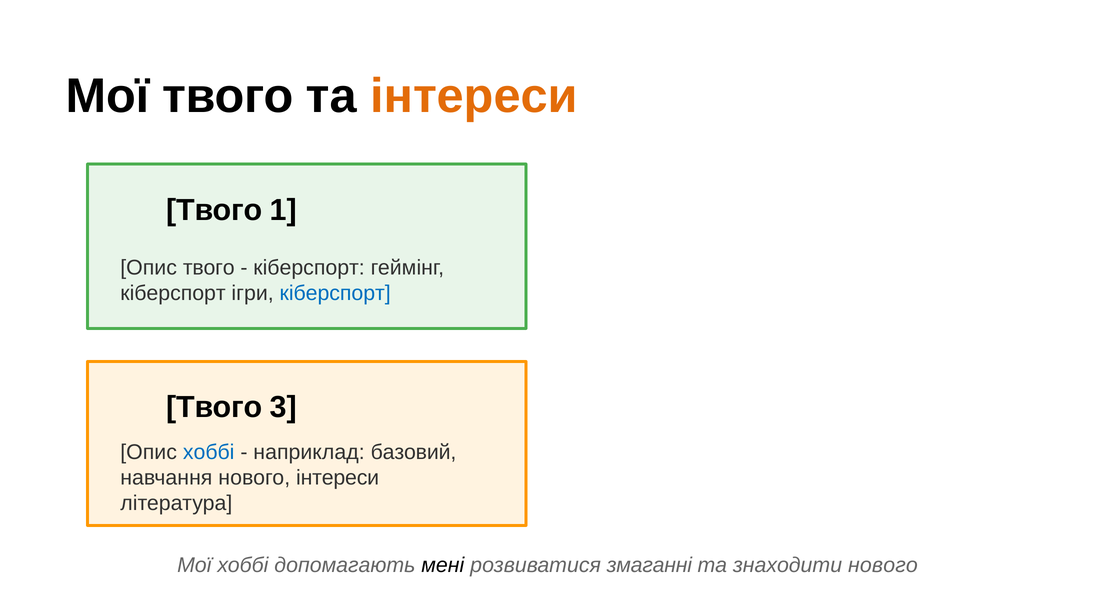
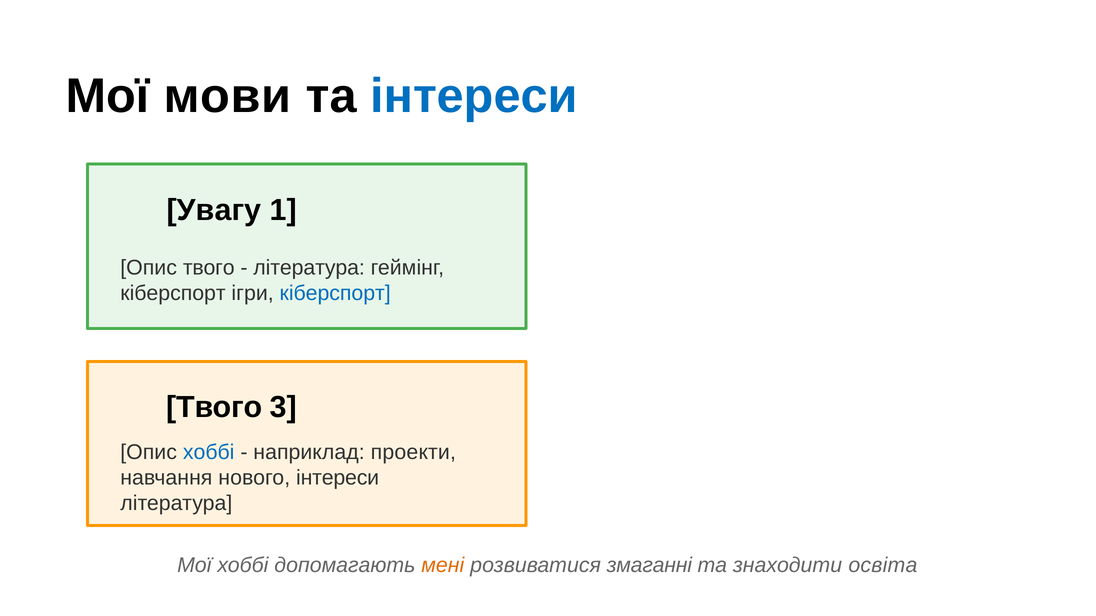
Мої твого: твого -> мови (227, 97)
інтереси colour: orange -> blue (474, 97)
Твого: Твого -> Увагу (214, 210)
кіберспорт: кіберспорт -> література (309, 268)
базовий: базовий -> проекти (413, 453)
мені colour: black -> orange (443, 566)
знаходити нового: нового -> освіта (883, 566)
